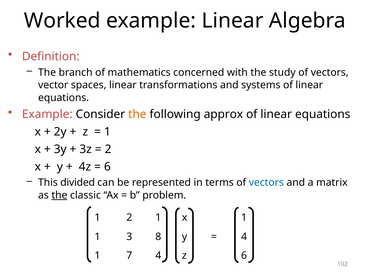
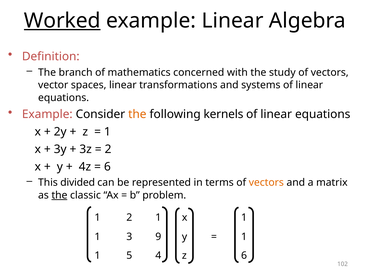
Worked underline: none -> present (62, 21)
approx: approx -> kernels (223, 115)
vectors colour: blue -> orange (266, 183)
8: 8 -> 9 (158, 237)
4: 4 -> 1 (244, 237)
7: 7 -> 5 (129, 256)
